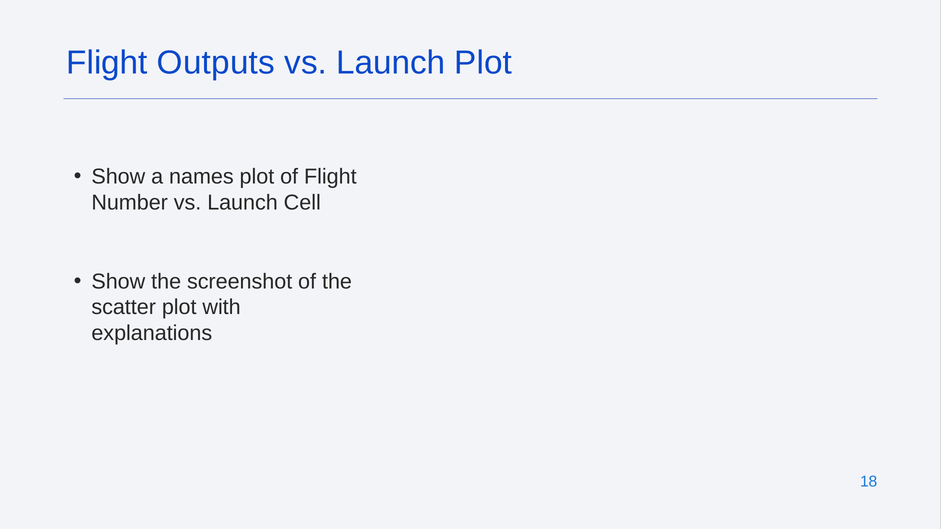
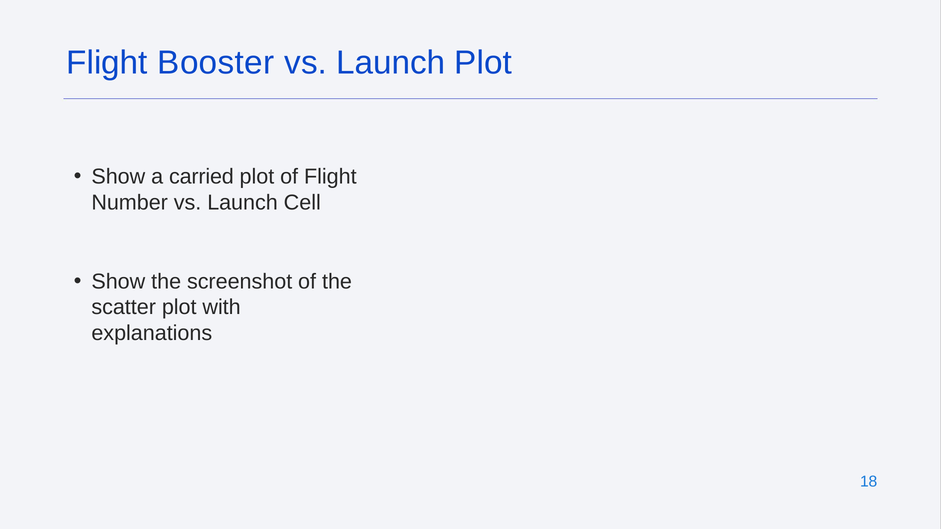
Outputs: Outputs -> Booster (216, 63)
names: names -> carried (201, 177)
